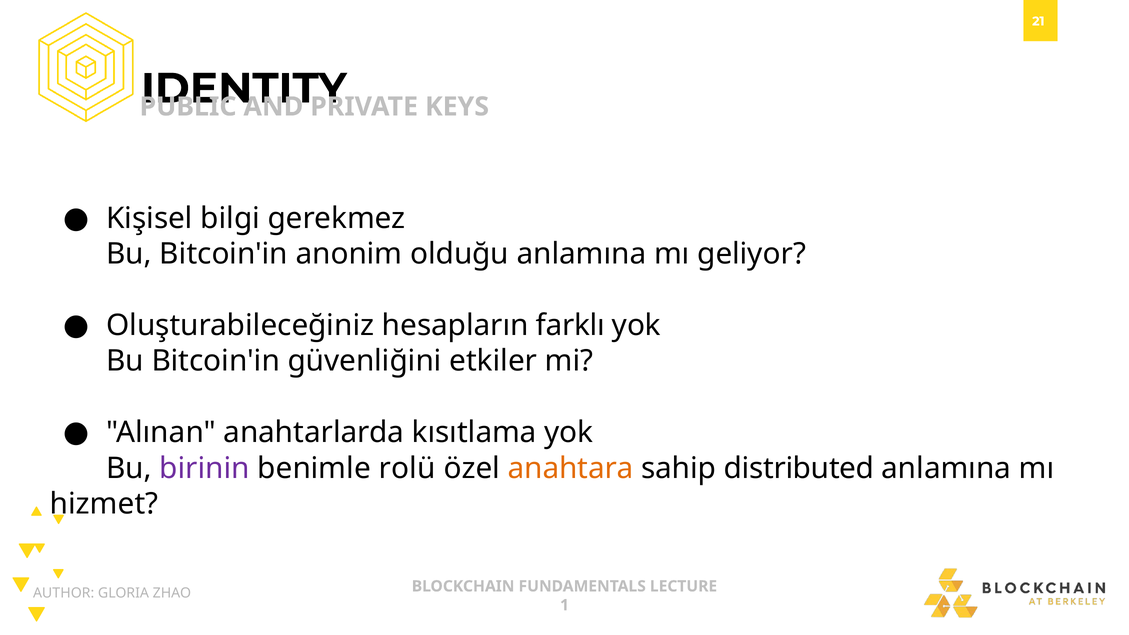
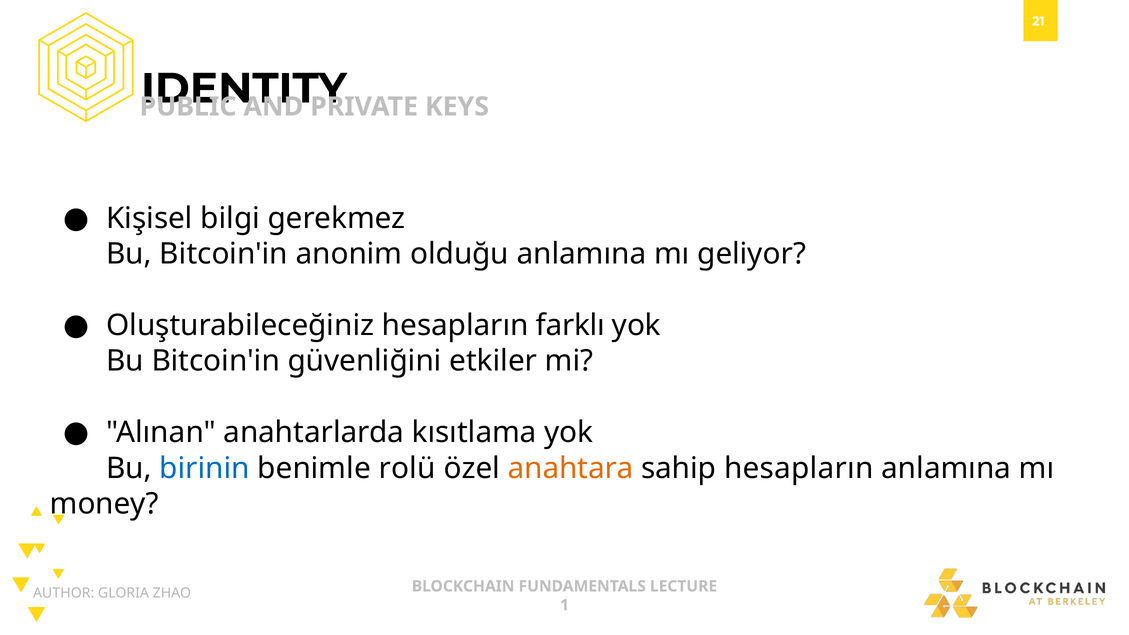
birinin colour: purple -> blue (205, 468)
sahip distributed: distributed -> hesapların (799, 468)
hizmet: hizmet -> money (104, 504)
